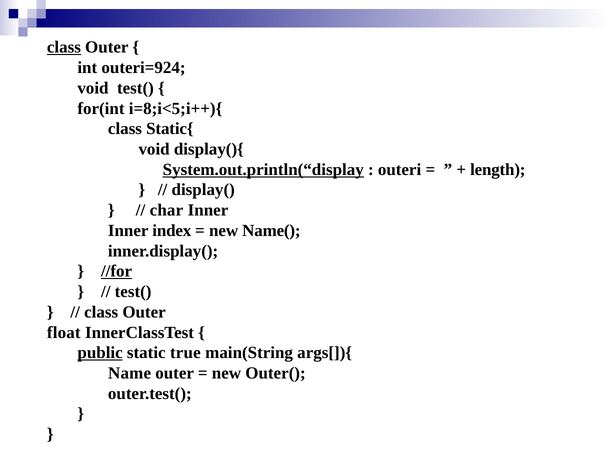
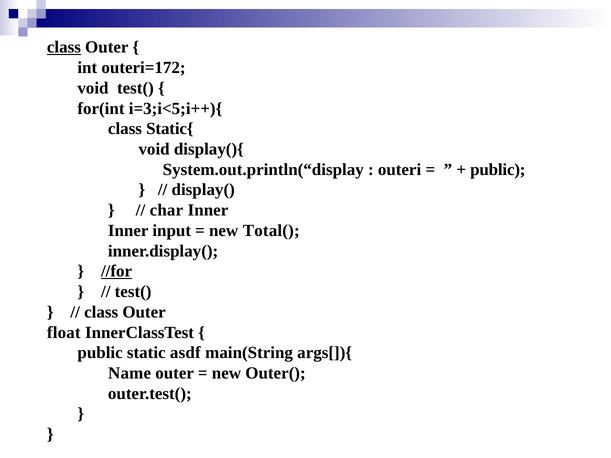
outeri=924: outeri=924 -> outeri=172 (144, 68)
i=8;i<5;i++){: i=8;i<5;i++){ -> i=3;i<5;i++){ (176, 108)
System.out.println(“display underline: present -> none (263, 170)
length: length -> public (498, 170)
index: index -> input (172, 231)
Name(: Name( -> Total( (271, 231)
public underline: present -> none (100, 353)
true: true -> asdf (185, 353)
